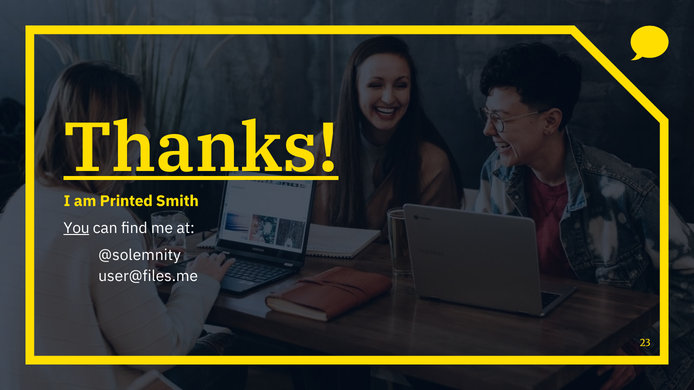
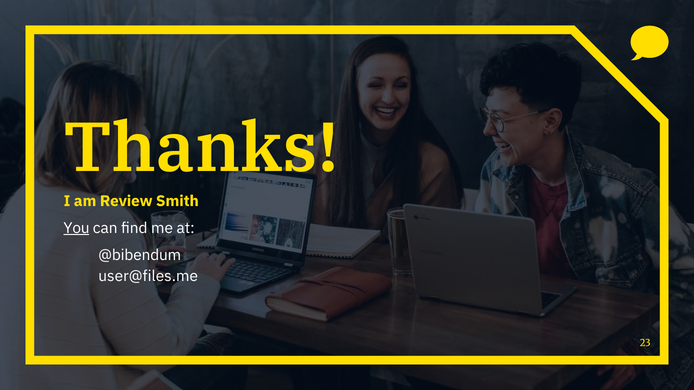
Thanks underline: present -> none (201, 148)
Printed: Printed -> Review (126, 201)
@solemnity: @solemnity -> @bibendum (140, 255)
